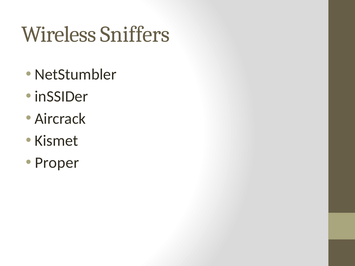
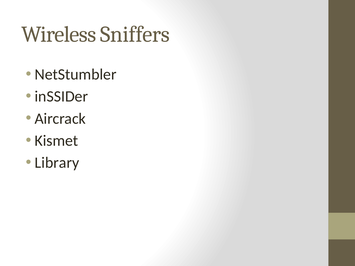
Proper: Proper -> Library (57, 163)
